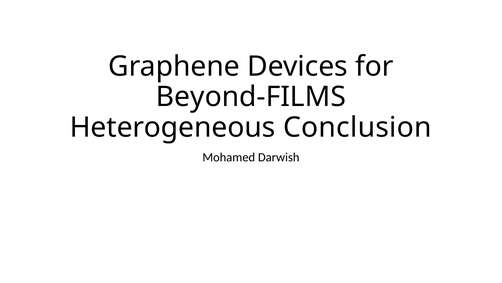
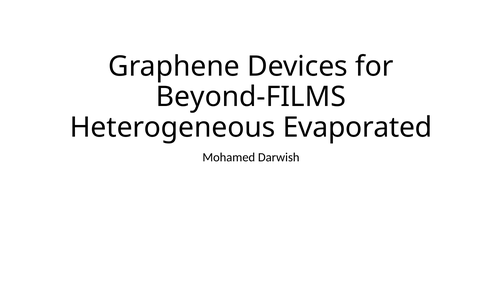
Conclusion: Conclusion -> Evaporated (358, 127)
